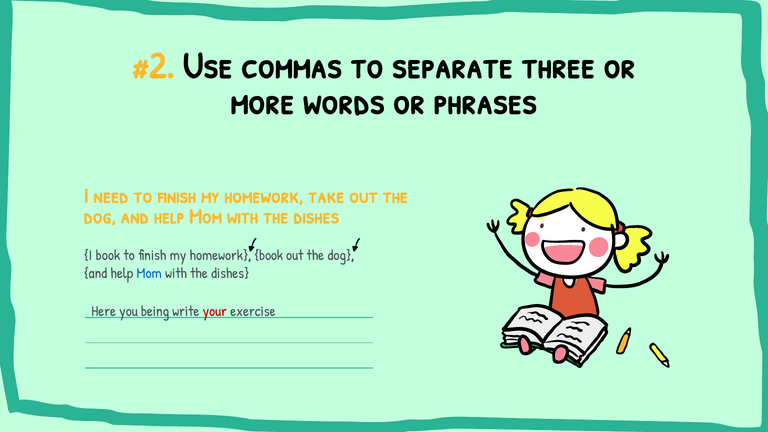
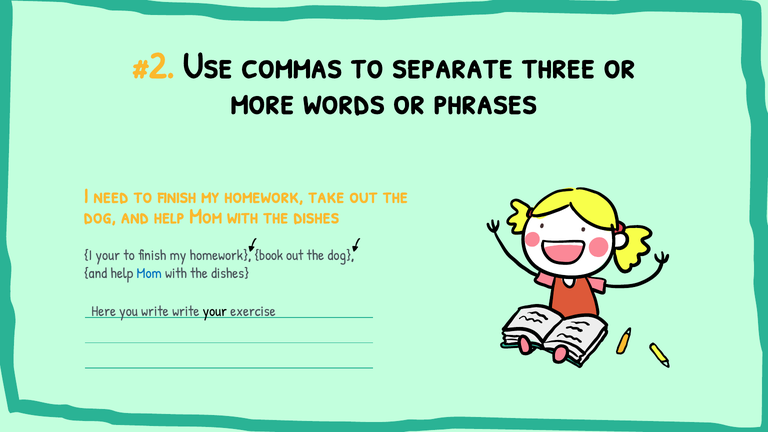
I book: book -> your (108, 256)
you being: being -> write (155, 311)
your colour: red -> black (215, 311)
